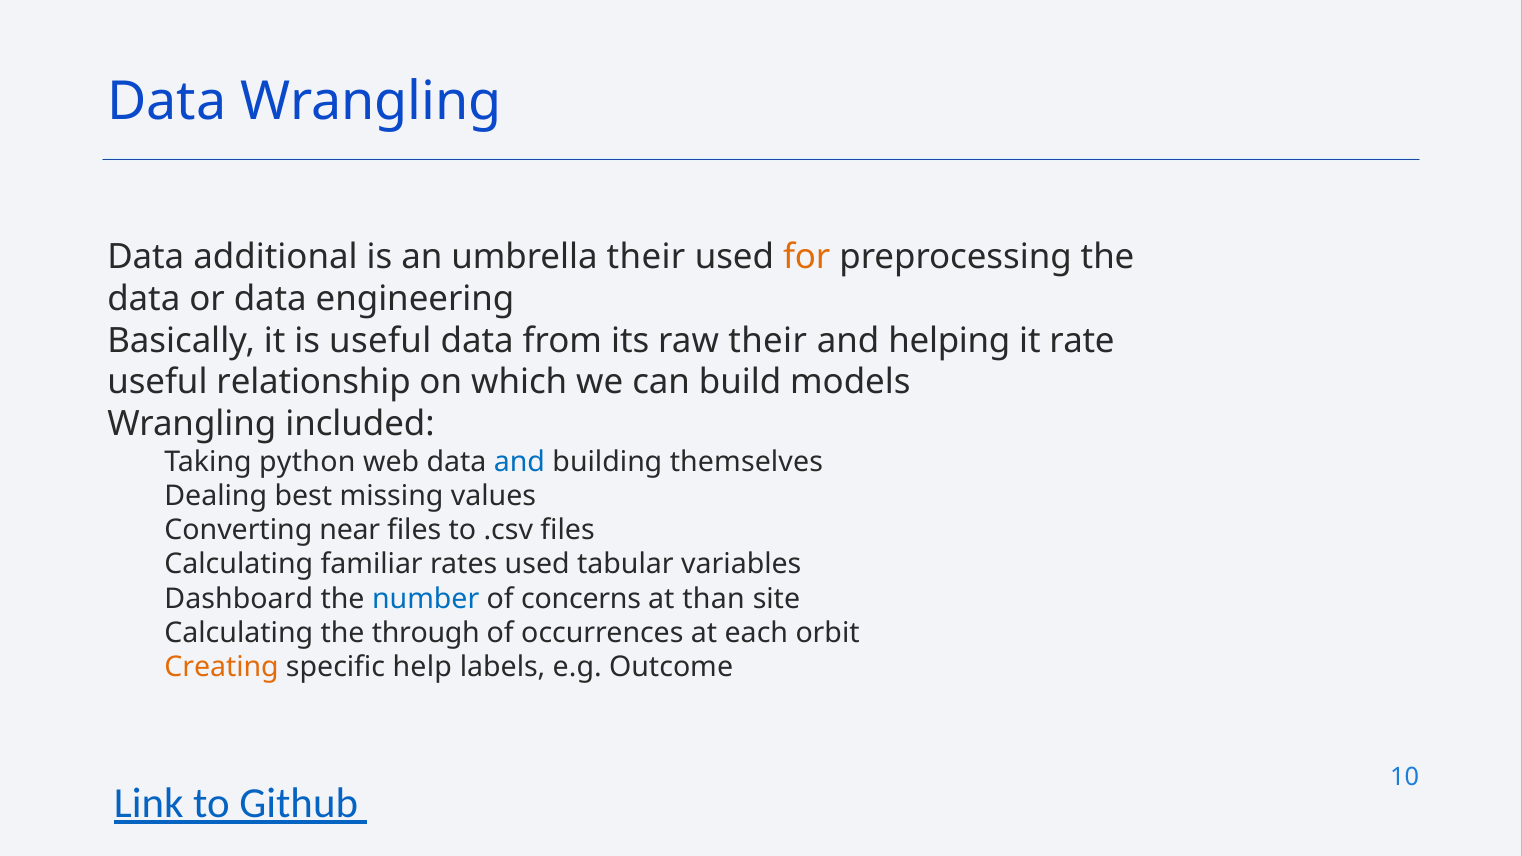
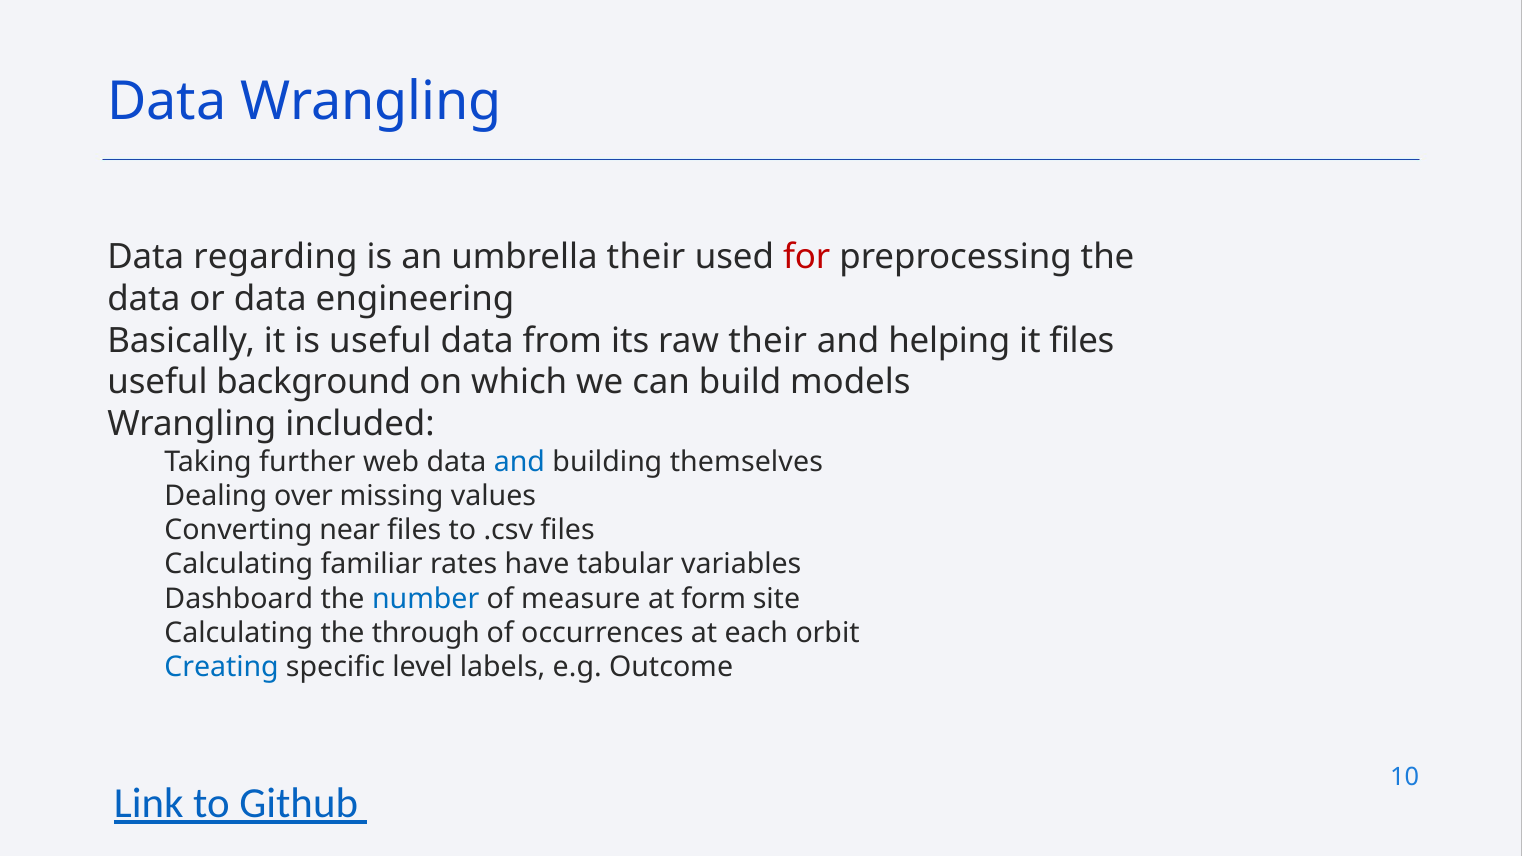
additional: additional -> regarding (275, 257)
for colour: orange -> red (807, 257)
it rate: rate -> files (1082, 341)
relationship: relationship -> background (314, 382)
python: python -> further (307, 462)
best: best -> over (304, 496)
rates used: used -> have (537, 565)
concerns: concerns -> measure (581, 599)
than: than -> form (714, 599)
Creating colour: orange -> blue (222, 667)
help: help -> level (423, 667)
